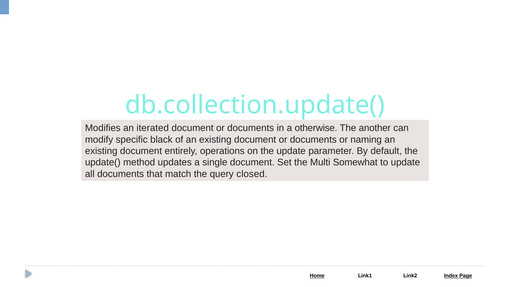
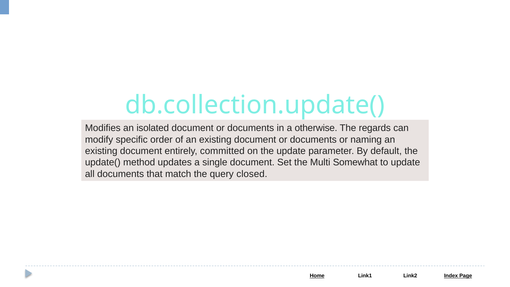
iterated: iterated -> isolated (153, 128)
another: another -> regards (375, 128)
black: black -> order (161, 139)
operations: operations -> committed (222, 151)
